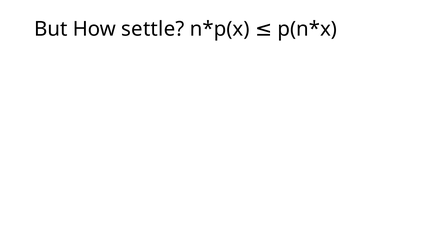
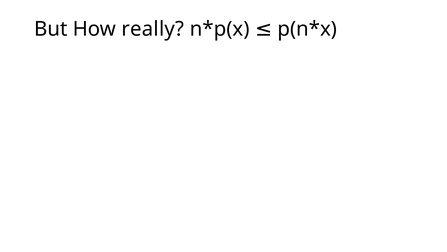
settle: settle -> really (153, 29)
